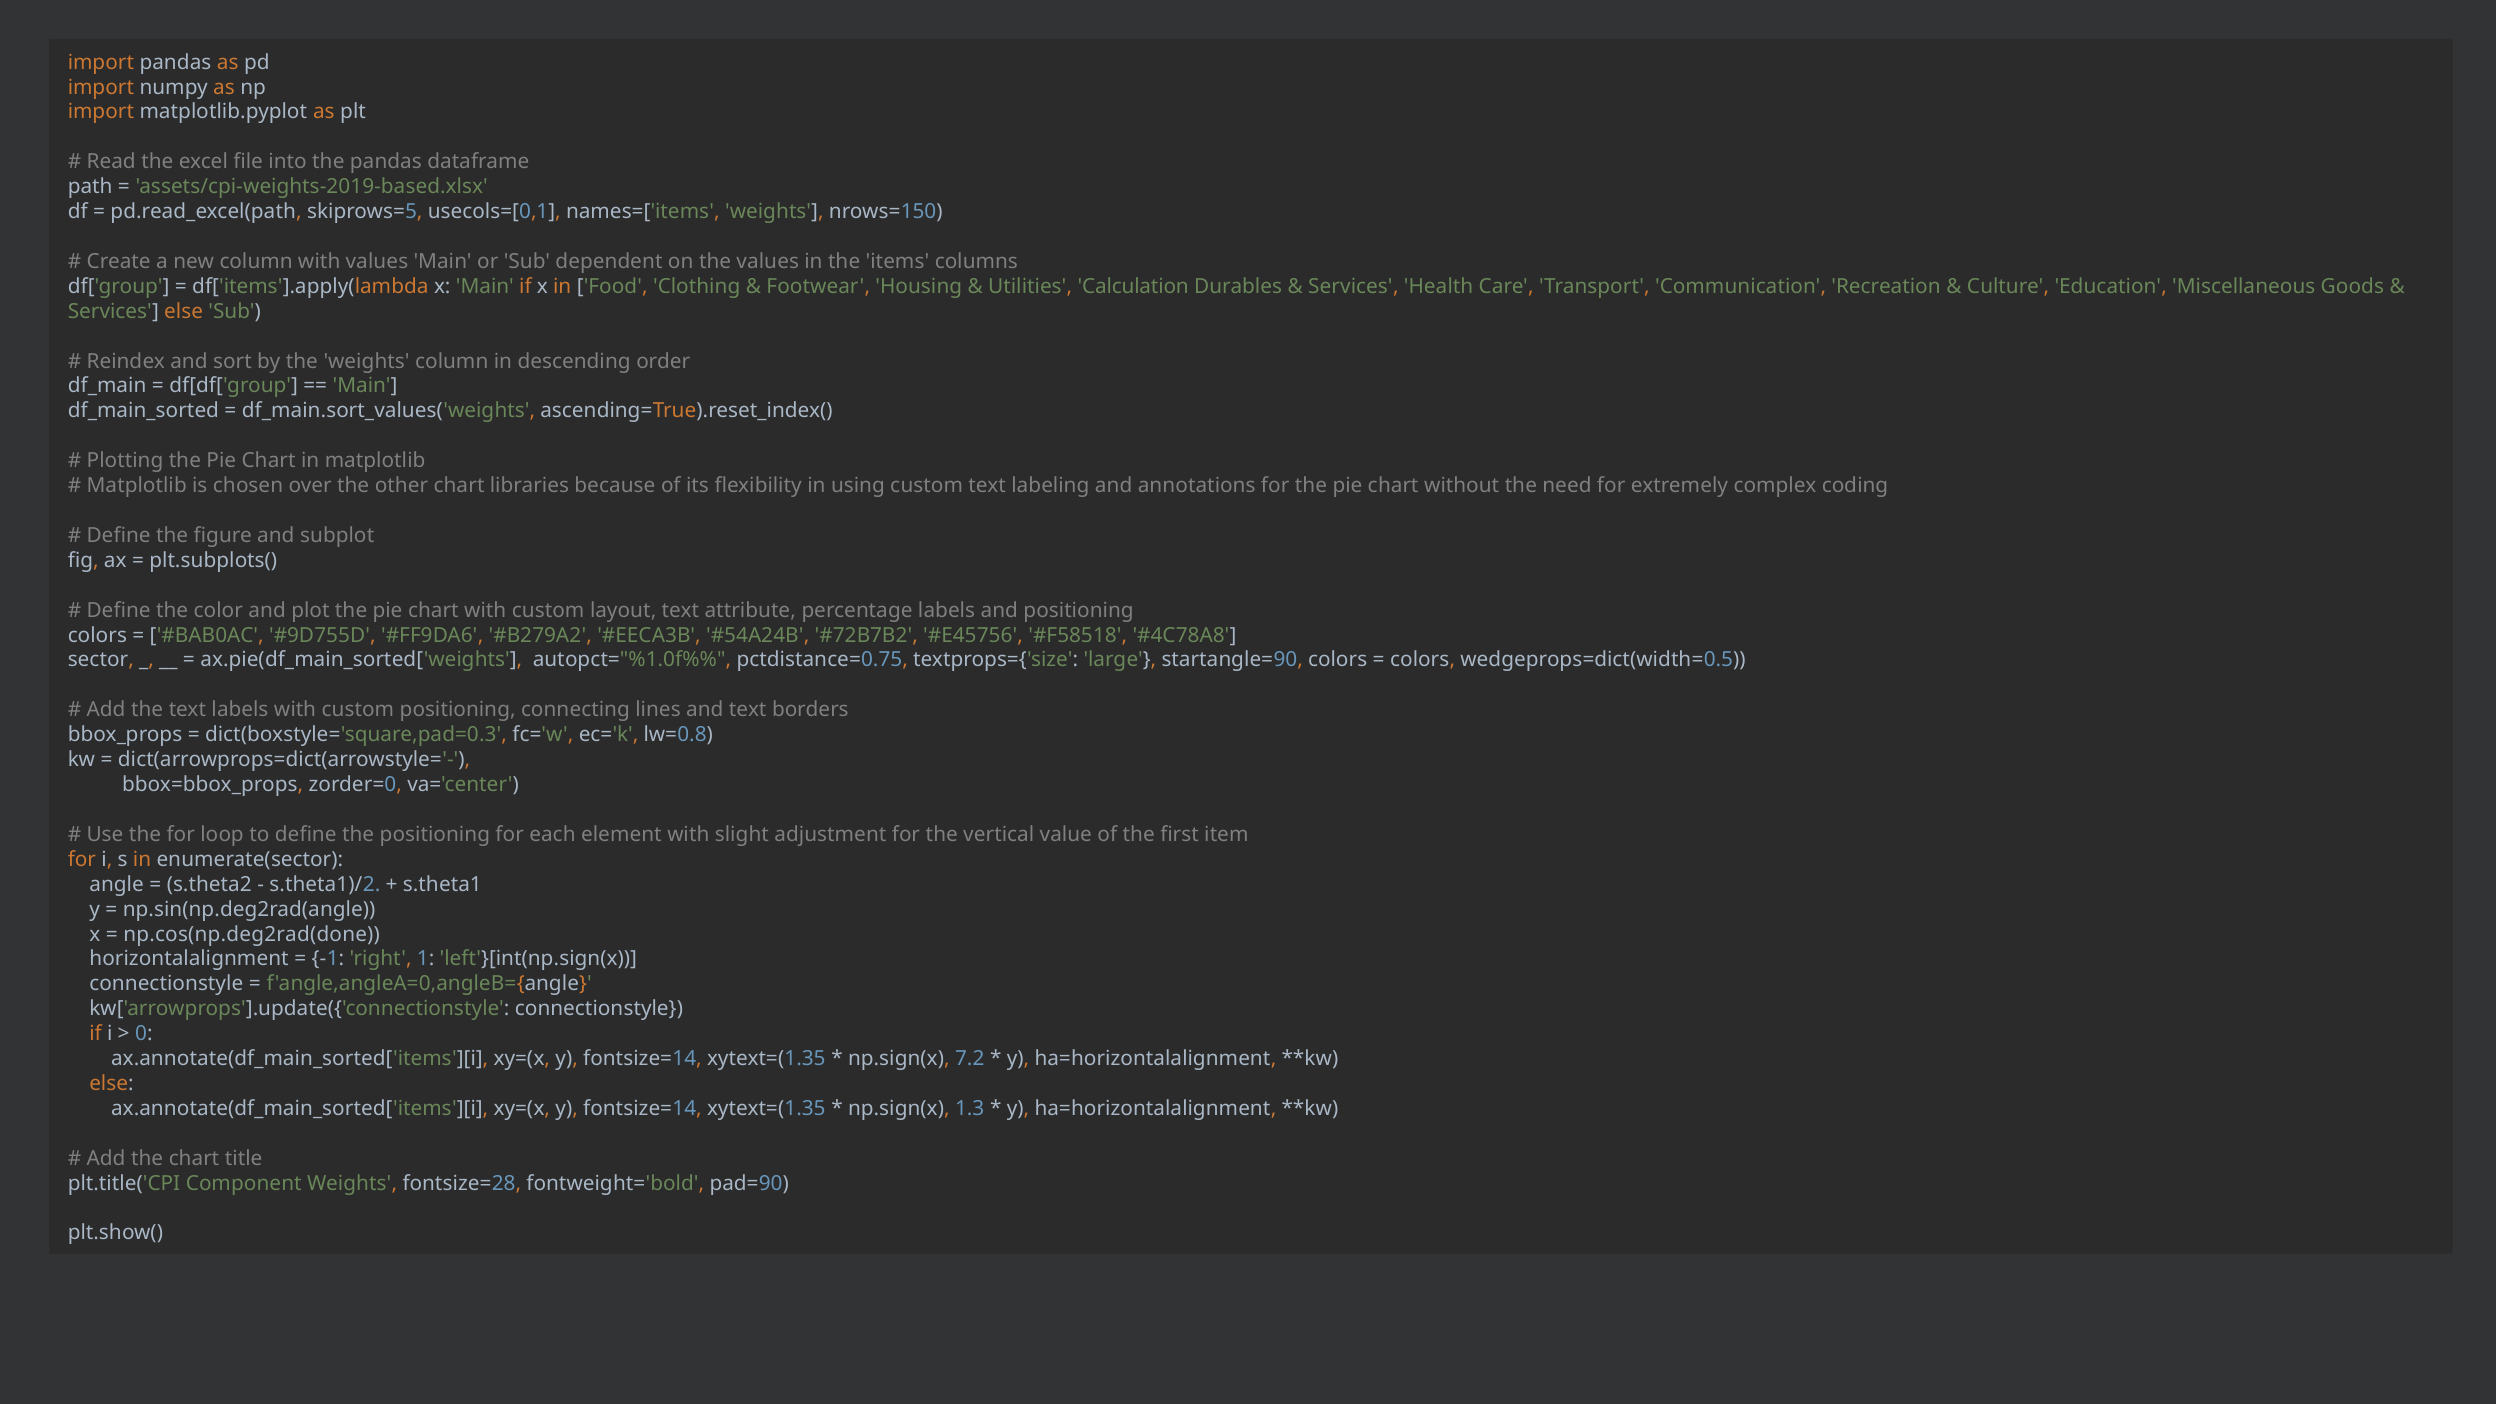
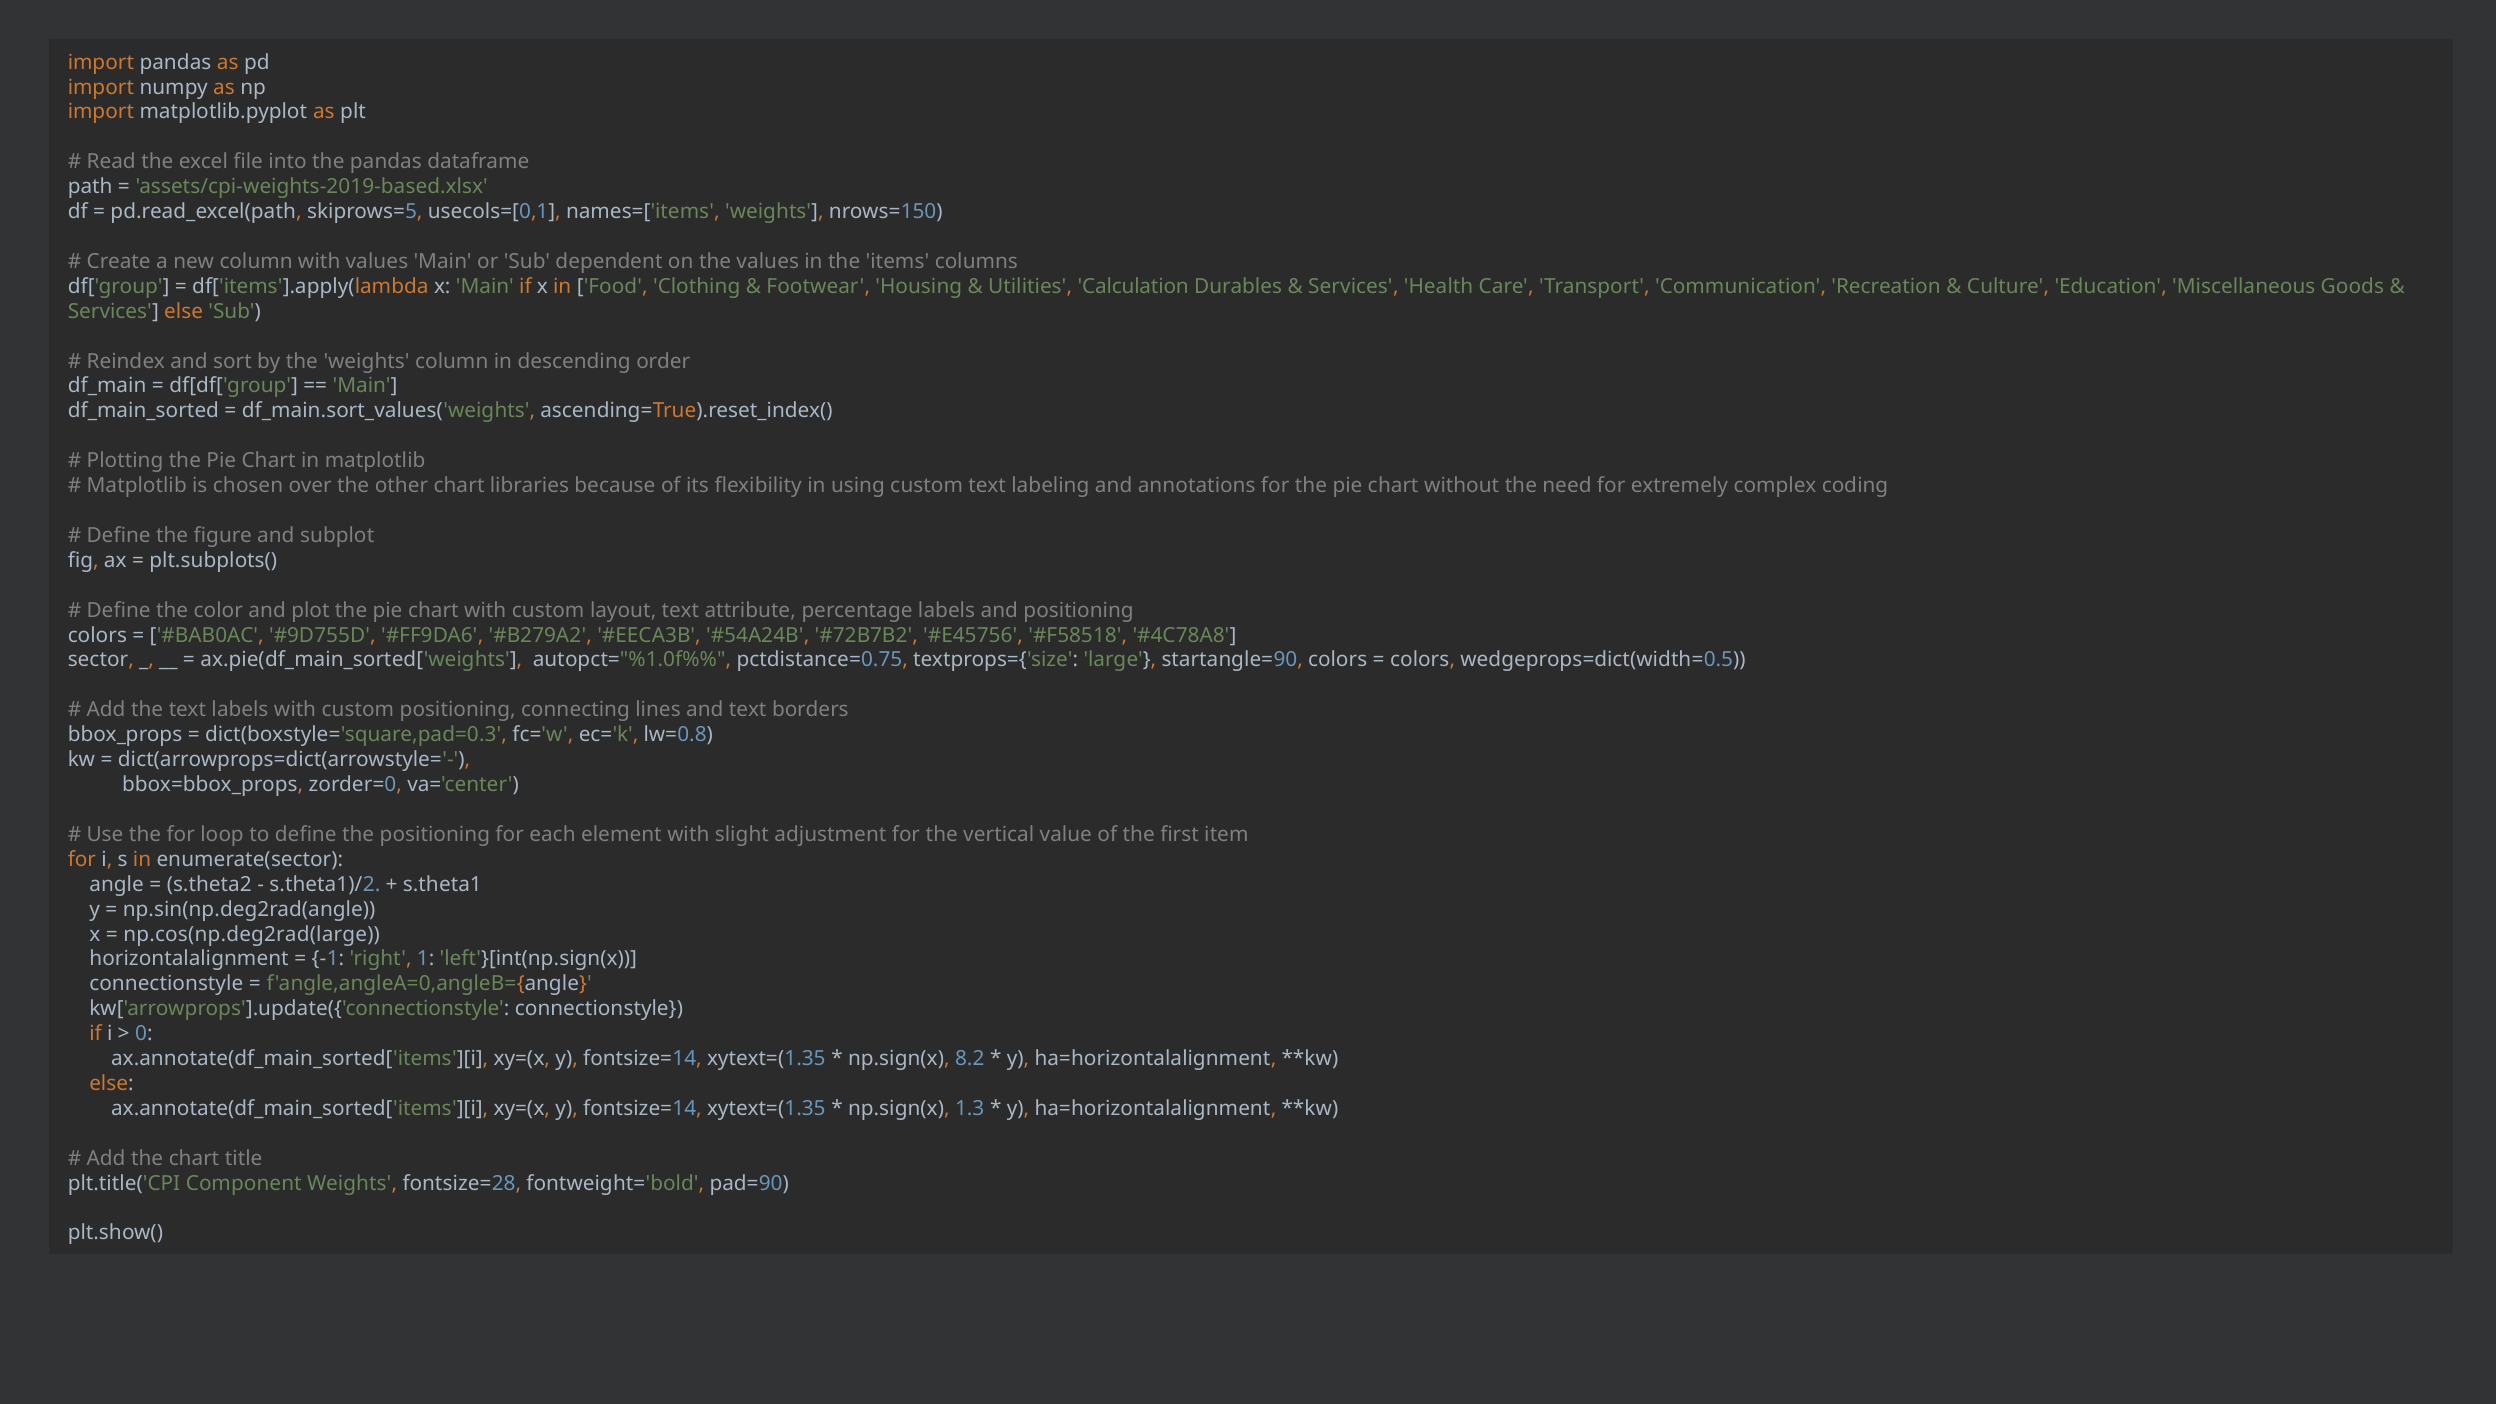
np.cos(np.deg2rad(done: np.cos(np.deg2rad(done -> np.cos(np.deg2rad(large (252, 934)
7.2: 7.2 -> 8.2 (970, 1059)
